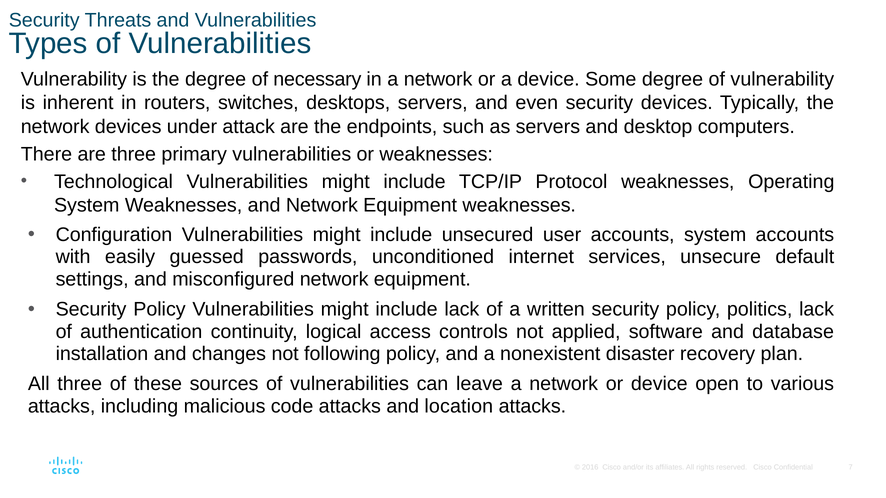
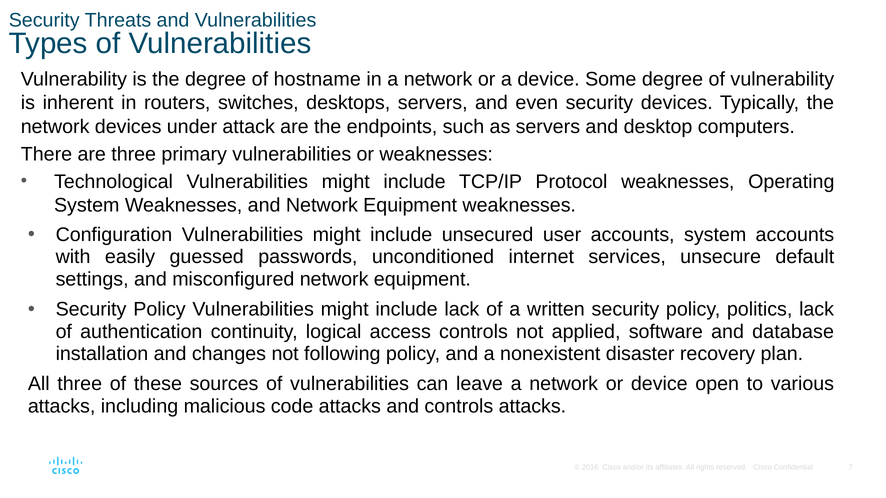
necessary: necessary -> hostname (317, 79)
and location: location -> controls (459, 407)
